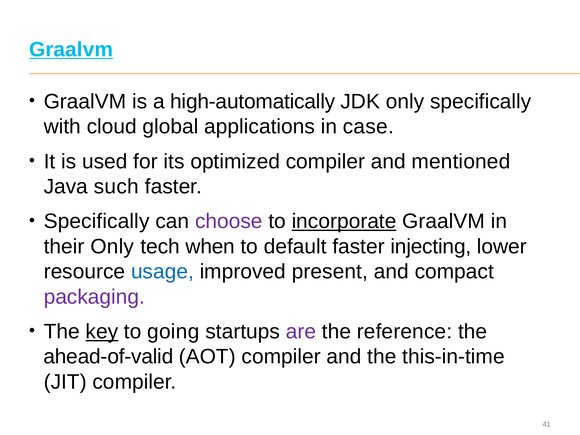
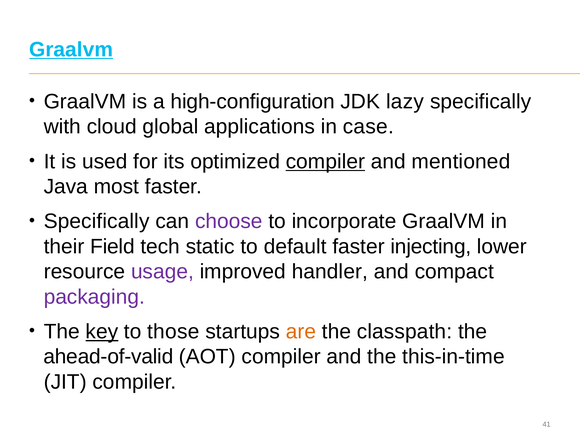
high-automatically: high-automatically -> high-configuration (253, 102)
JDK only: only -> lazy (405, 102)
compiler underline: none -> present (325, 162)
such: such -> most (116, 187)
incorporate underline: present -> none (344, 221)
their Only: Only -> Field (112, 247)
when: when -> static (210, 247)
usage colour: blue -> purple (162, 272)
present: present -> handler (330, 272)
going: going -> those (173, 332)
are colour: purple -> orange (301, 332)
reference: reference -> classpath (405, 332)
